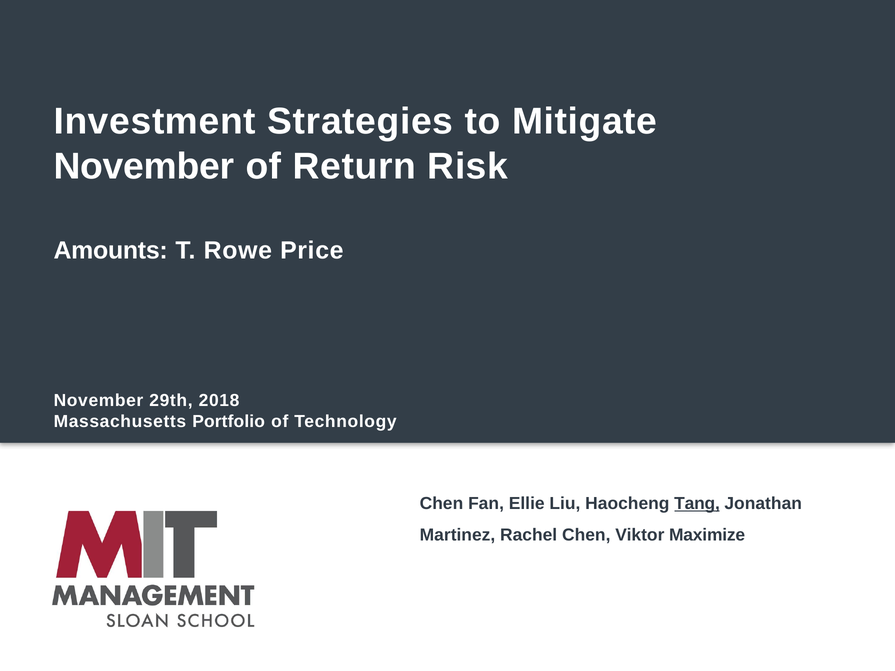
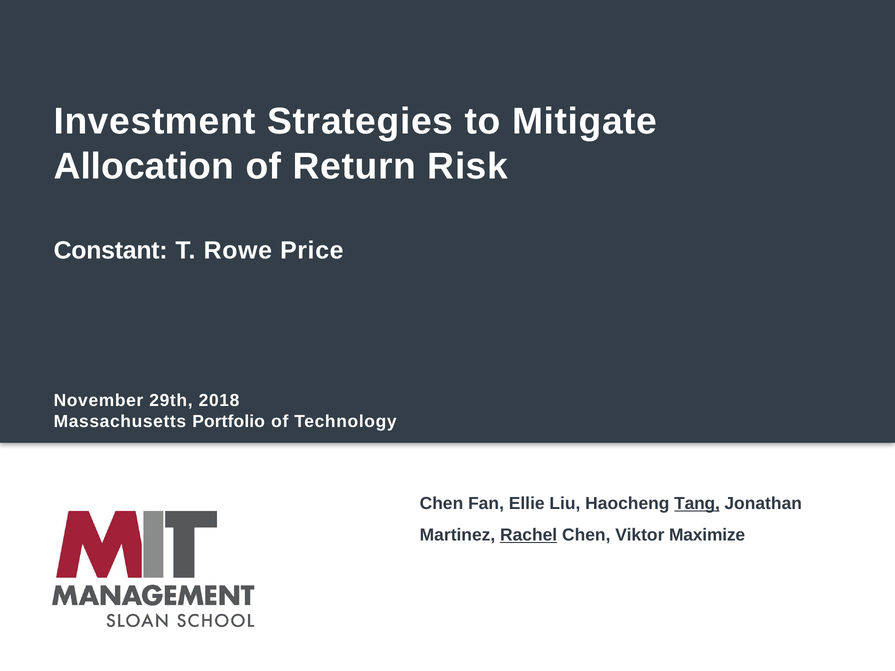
November: November -> Allocation (144, 166)
Amounts: Amounts -> Constant (111, 250)
Rachel underline: none -> present (529, 535)
